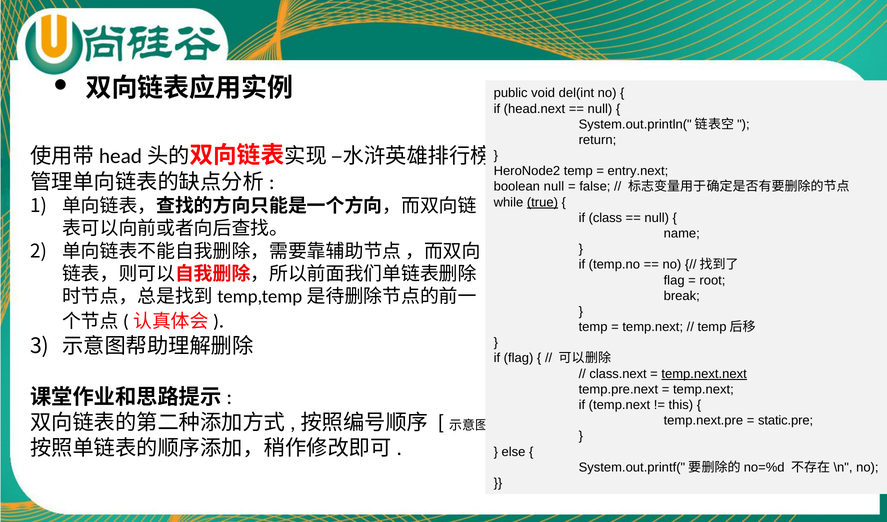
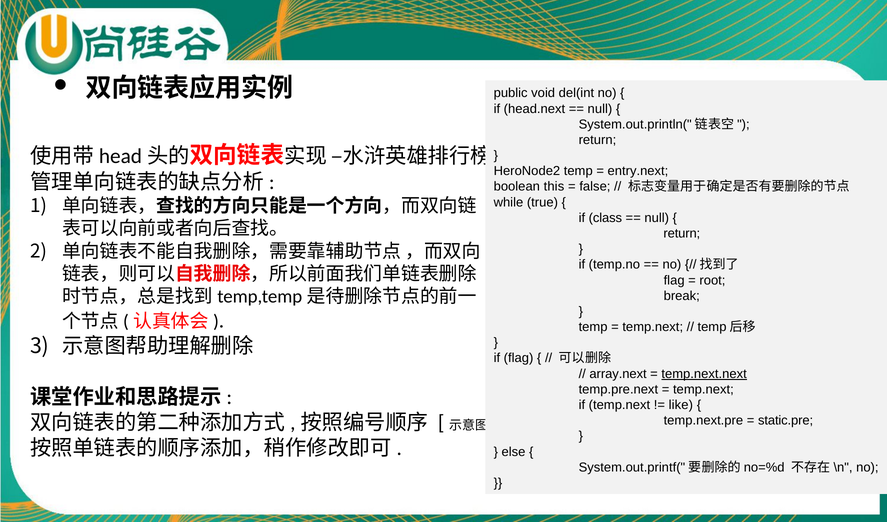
boolean null: null -> this (554, 187)
true underline: present -> none (542, 202)
name: name -> return (682, 234)
class.next: class.next -> array.next (618, 374)
this: this -> like (681, 405)
